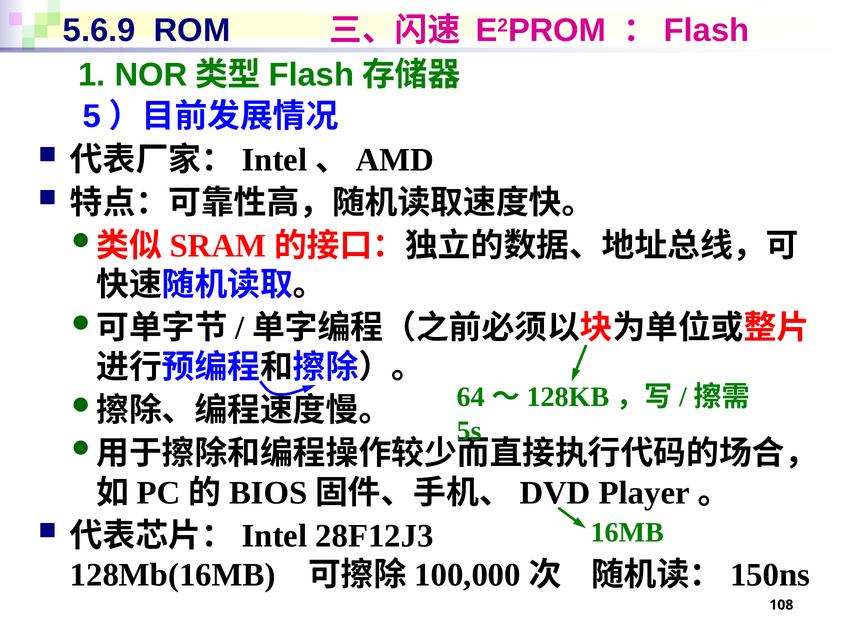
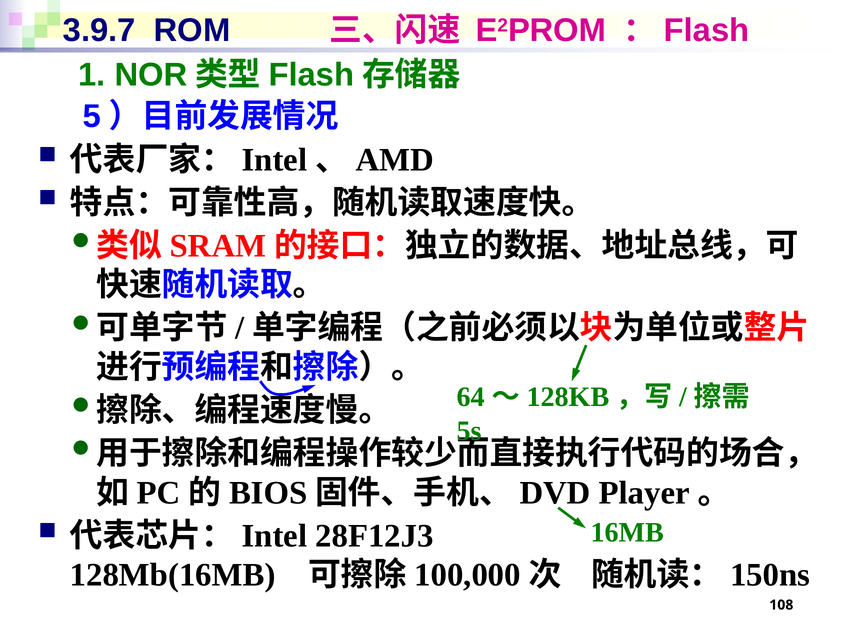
5.6.9: 5.6.9 -> 3.9.7 (99, 31)
